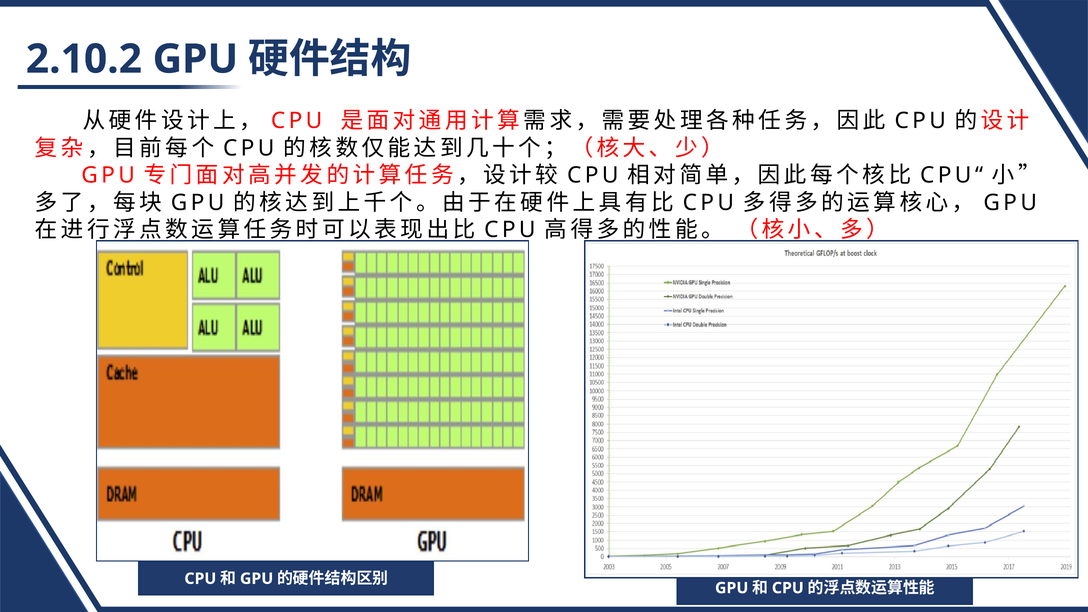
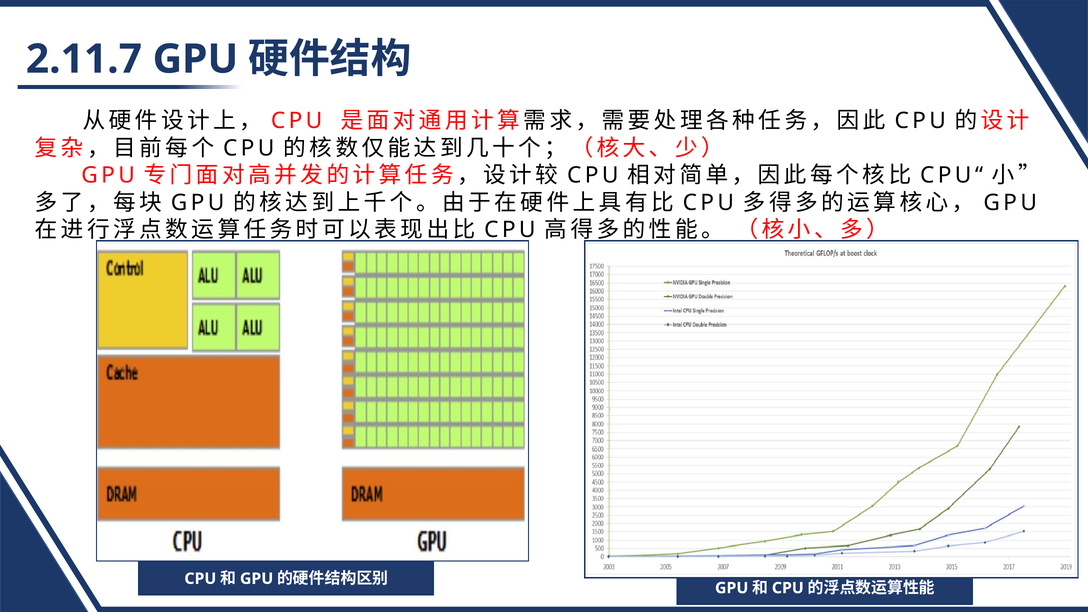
2.10.2: 2.10.2 -> 2.11.7 (84, 59)
